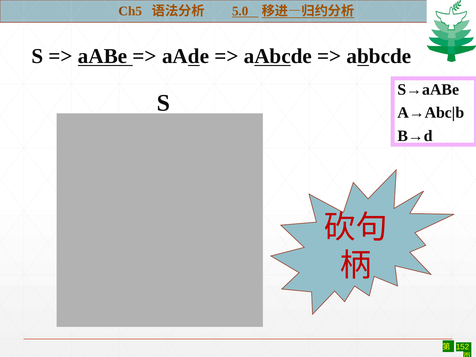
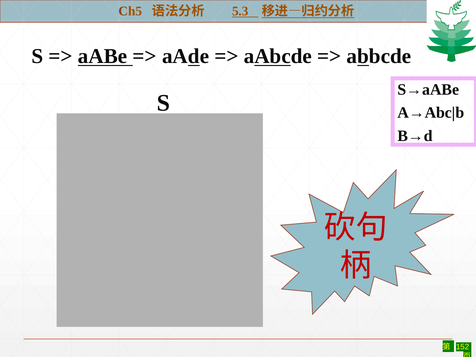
5.0: 5.0 -> 5.3 (240, 11)
